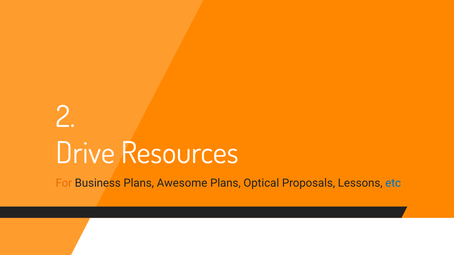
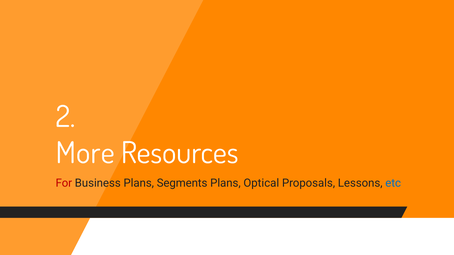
Drive: Drive -> More (85, 153)
For colour: orange -> red (64, 183)
Awesome: Awesome -> Segments (182, 183)
